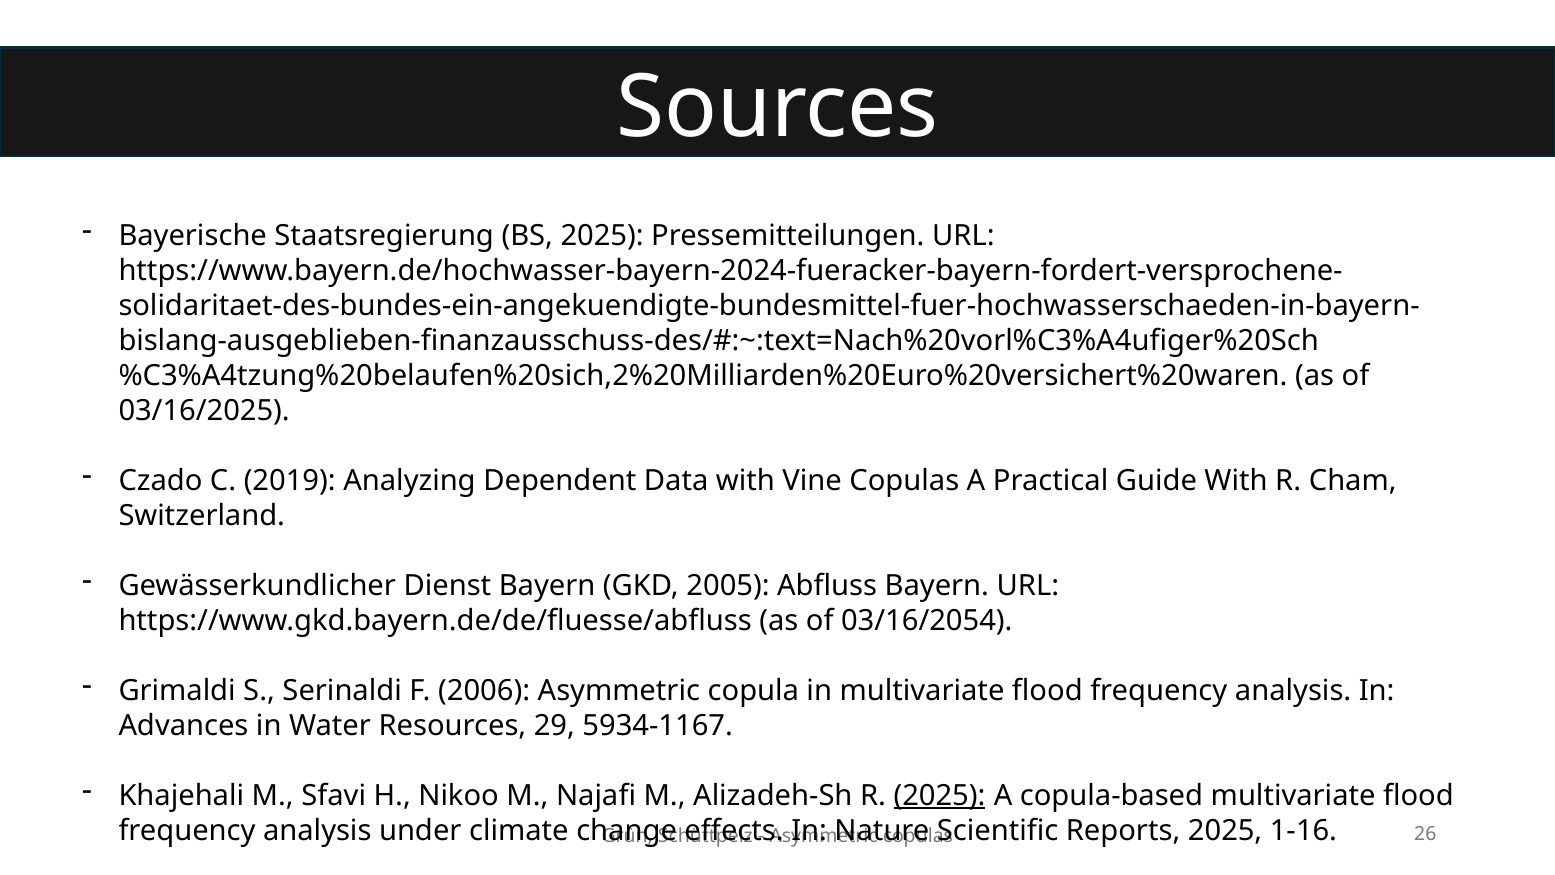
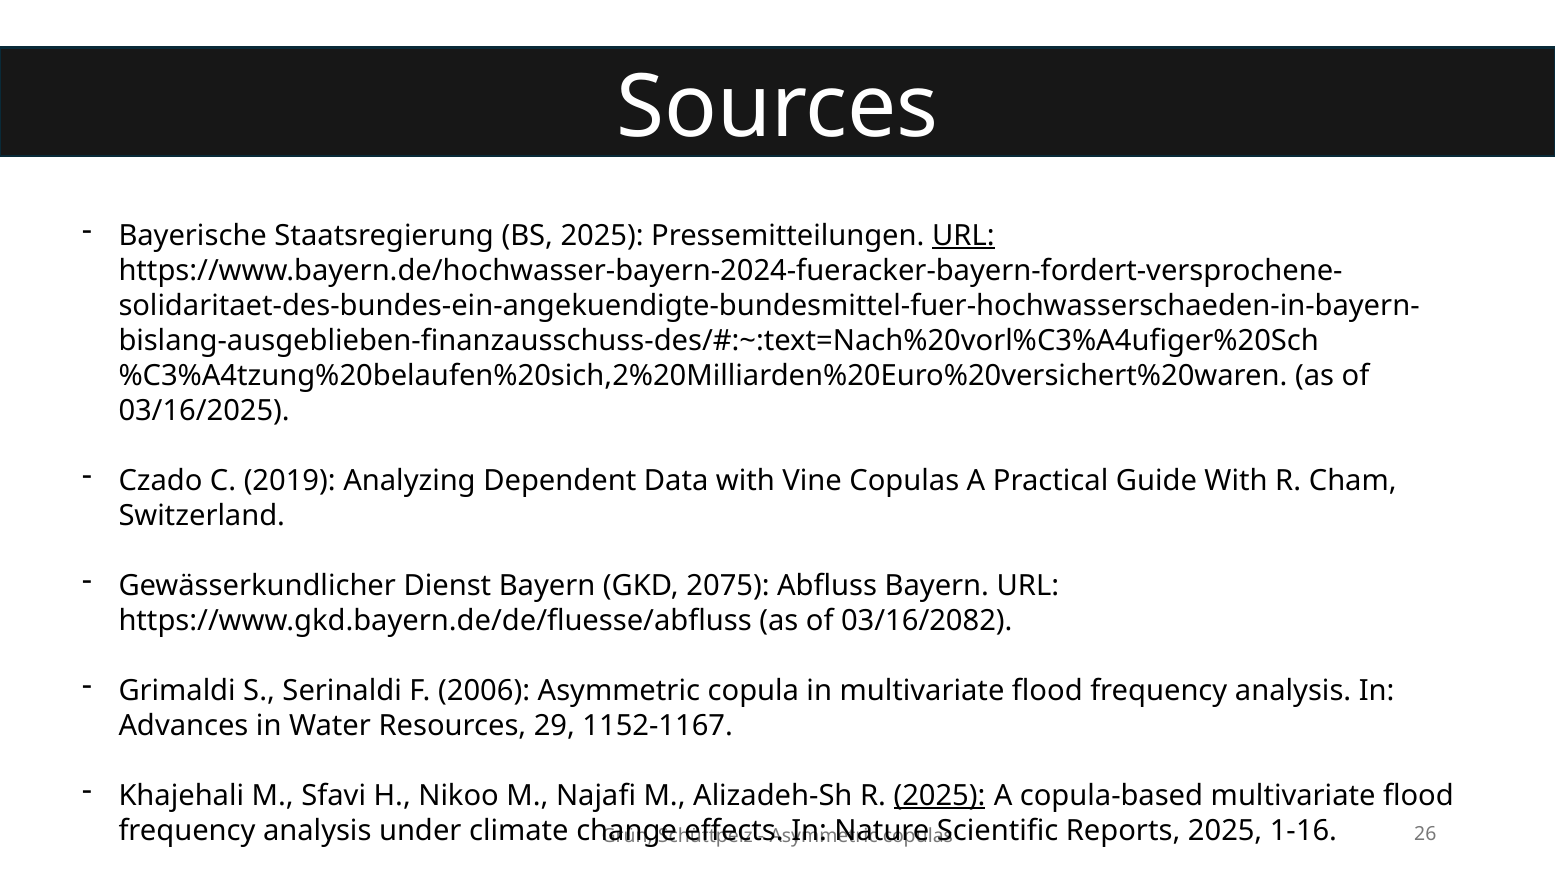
URL underline: none -> present (963, 236)
2005: 2005 -> 2075 (728, 586)
03/16/2054: 03/16/2054 -> 03/16/2082 (927, 621)
5934-1167: 5934-1167 -> 1152-1167 (658, 726)
